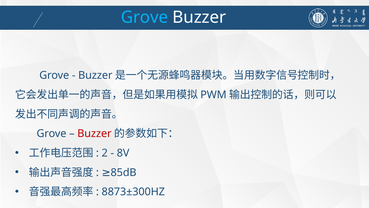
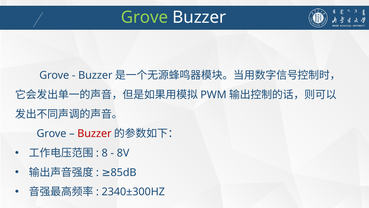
Grove colour: light blue -> light green (145, 17)
2: 2 -> 8 (105, 153)
8873±300HZ: 8873±300HZ -> 2340±300HZ (133, 192)
